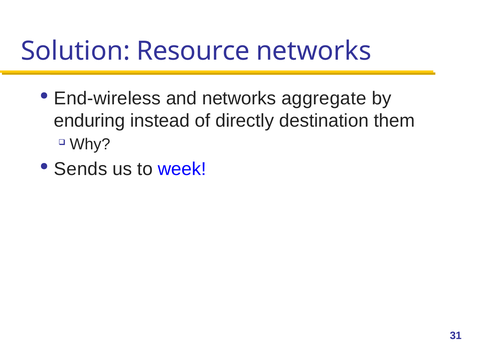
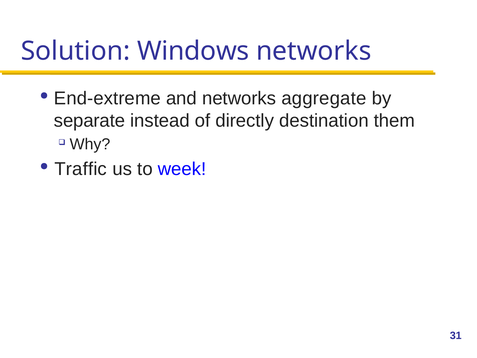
Resource: Resource -> Windows (193, 51)
End-wireless: End-wireless -> End-extreme (107, 98)
enduring: enduring -> separate (90, 121)
Sends: Sends -> Traffic (81, 169)
